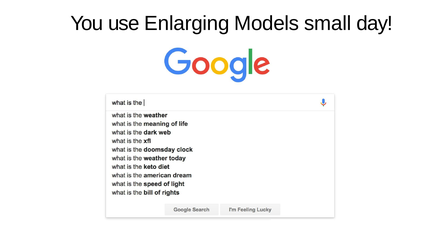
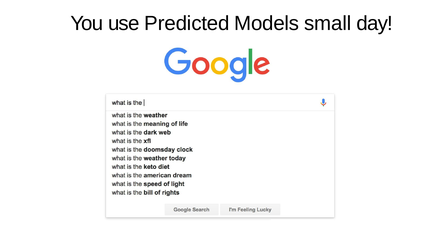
Enlarging: Enlarging -> Predicted (187, 23)
